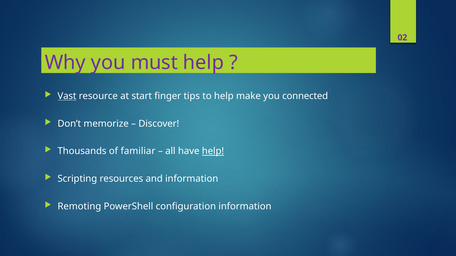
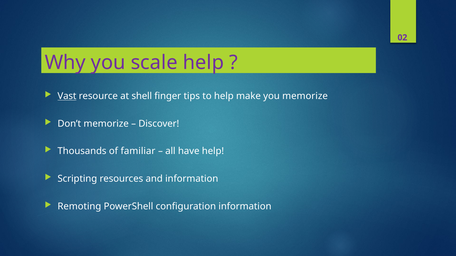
must: must -> scale (154, 63)
start: start -> shell (142, 96)
you connected: connected -> memorize (305, 96)
help underline: present -> none (213, 151)
